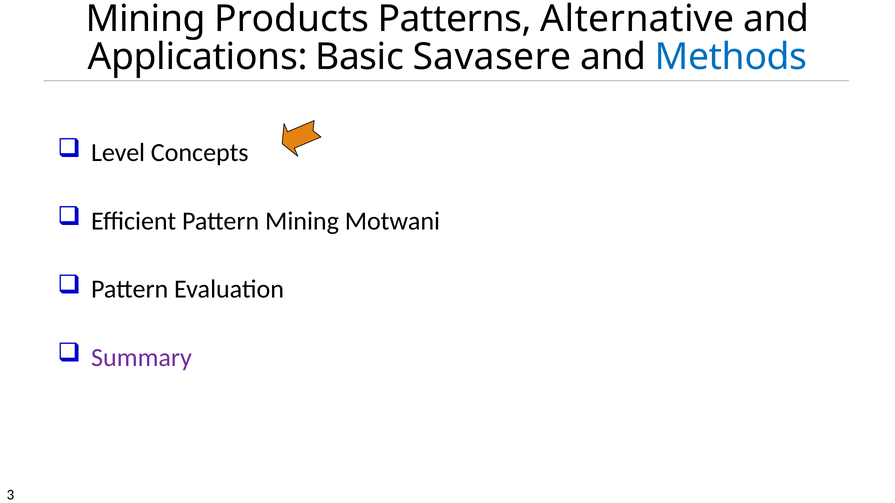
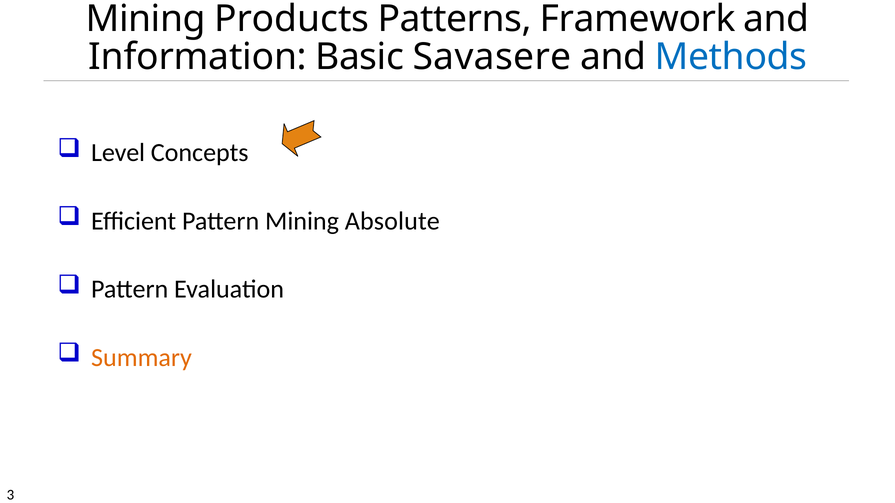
Alternative: Alternative -> Framework (638, 19)
Applications: Applications -> Information (198, 57)
Motwani: Motwani -> Absolute (392, 221)
Summary colour: purple -> orange (141, 358)
